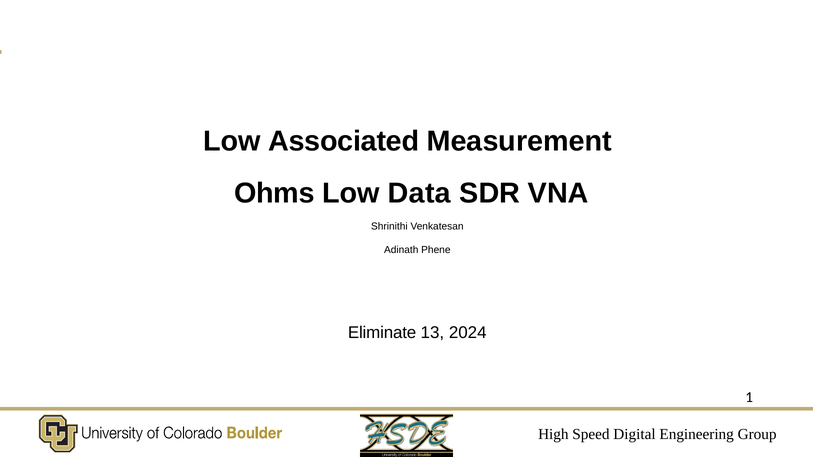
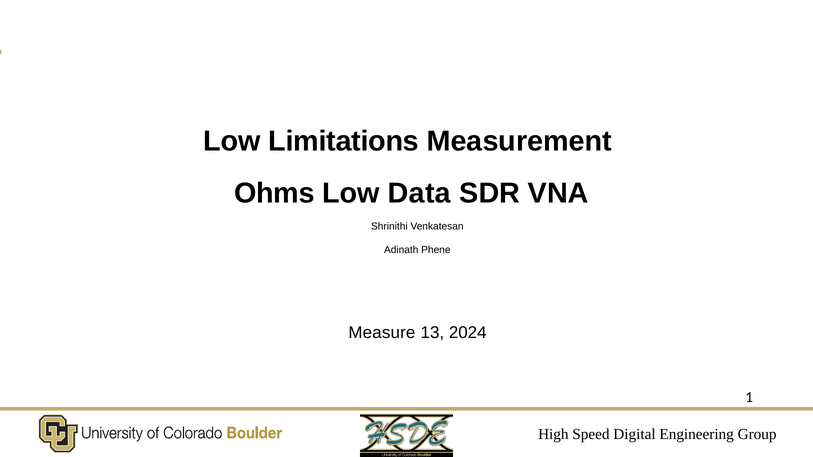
Associated: Associated -> Limitations (344, 141)
Eliminate: Eliminate -> Measure (382, 333)
